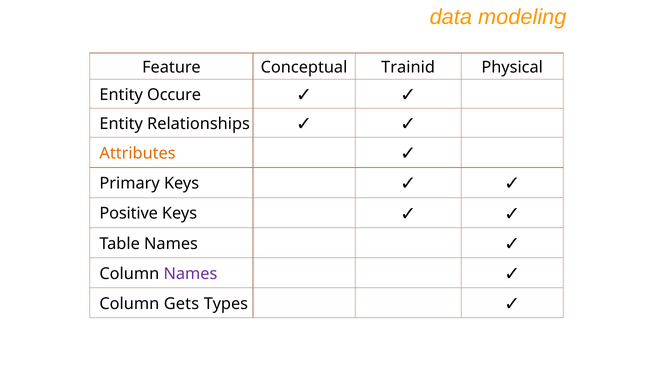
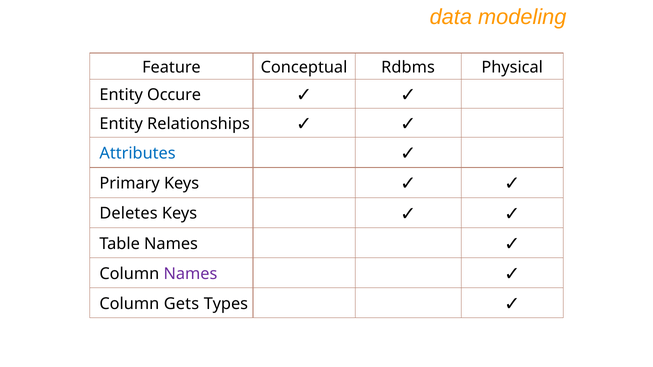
Trainid: Trainid -> Rdbms (408, 67)
Attributes colour: orange -> blue (138, 154)
Positive: Positive -> Deletes (129, 214)
